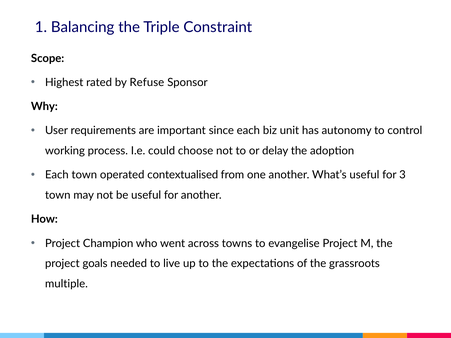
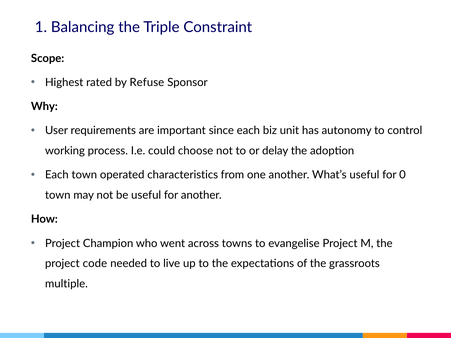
contextualised: contextualised -> characteristics (183, 175)
3: 3 -> 0 (402, 175)
goals: goals -> code (95, 264)
